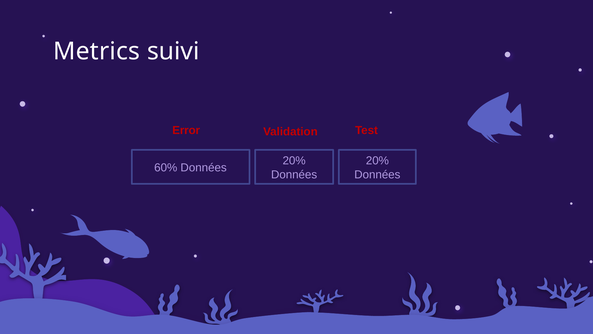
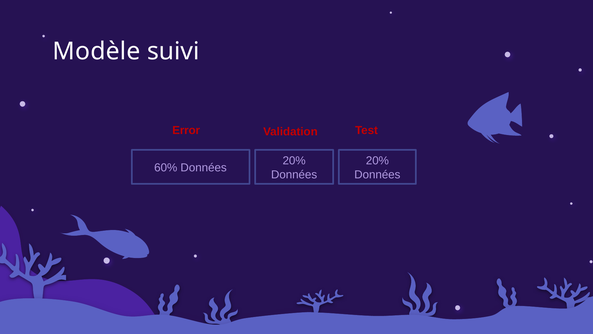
Metrics: Metrics -> Modèle (97, 51)
